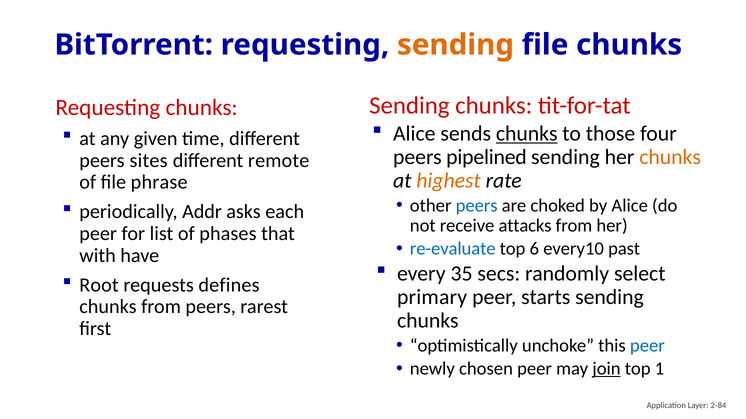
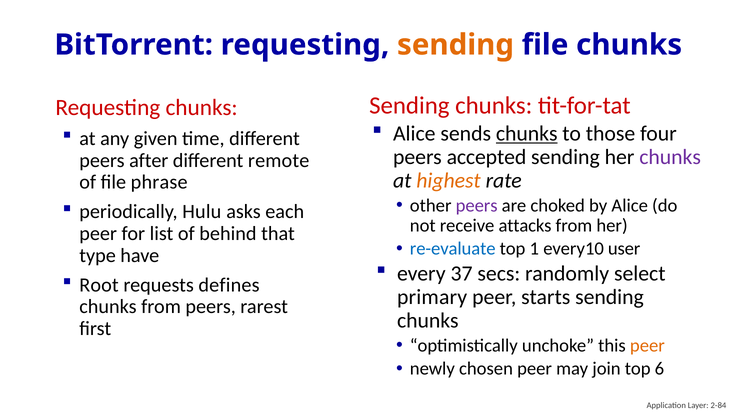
pipelined: pipelined -> accepted (486, 157)
chunks colour: orange -> purple (670, 157)
sites: sites -> after (149, 161)
peers colour: blue -> purple (477, 206)
Addr: Addr -> Hulu (202, 212)
phases: phases -> behind (228, 234)
6: 6 -> 1 (534, 249)
past: past -> user (624, 249)
with: with -> type (98, 256)
35: 35 -> 37 (462, 274)
peer colour: blue -> orange (647, 346)
join underline: present -> none (606, 369)
1: 1 -> 6 (659, 369)
